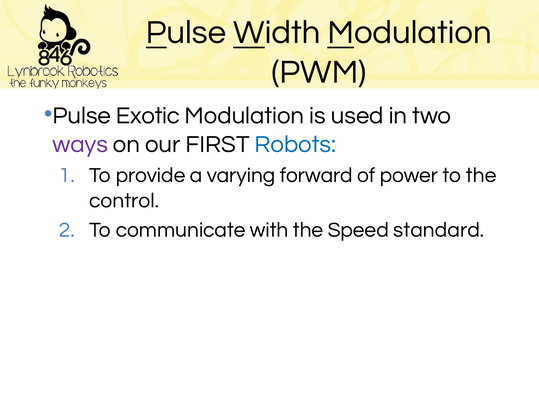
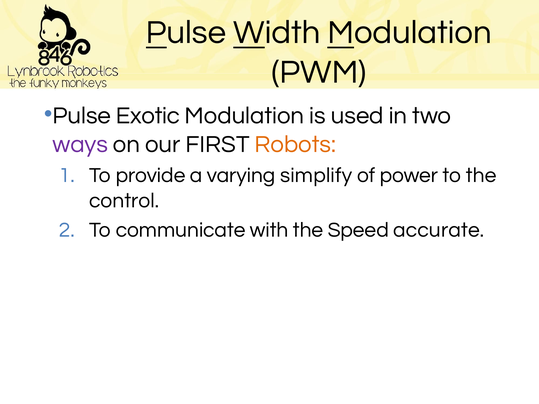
Robots colour: blue -> orange (295, 145)
forward: forward -> simplify (316, 175)
standard: standard -> accurate (439, 230)
